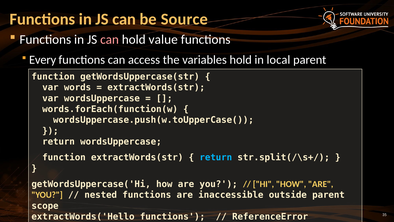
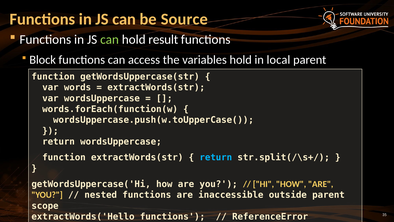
can colour: pink -> light green (110, 40)
value: value -> result (163, 40)
Every: Every -> Block (43, 60)
